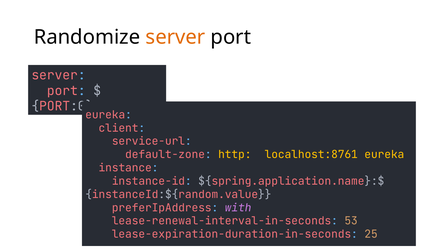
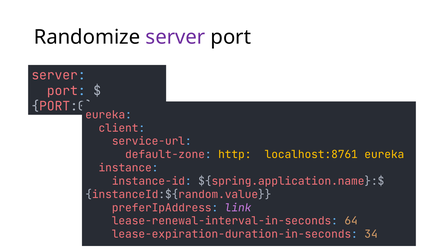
server colour: orange -> purple (175, 37)
with: with -> link (238, 208)
53: 53 -> 64 (351, 221)
25: 25 -> 34 (371, 234)
